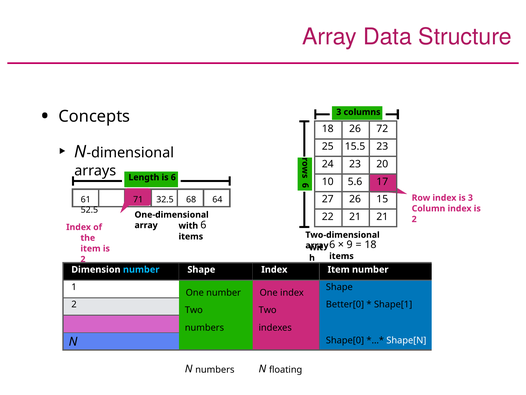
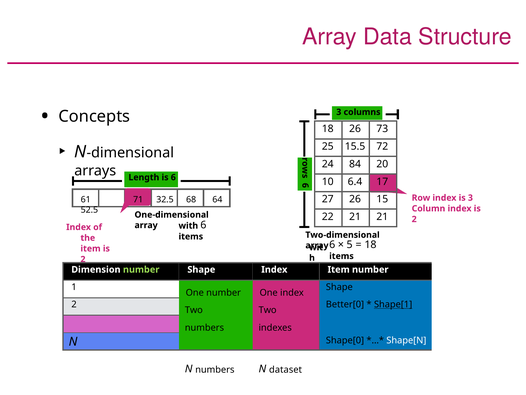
72: 72 -> 73 (382, 129)
15.5 23: 23 -> 72 (382, 146)
24 23: 23 -> 84 (355, 164)
5.6: 5.6 -> 6.4 (355, 181)
9: 9 -> 5 (350, 244)
number colour: light blue -> light green (141, 269)
Shape[1 underline: none -> present (393, 304)
floating: floating -> dataset (286, 369)
